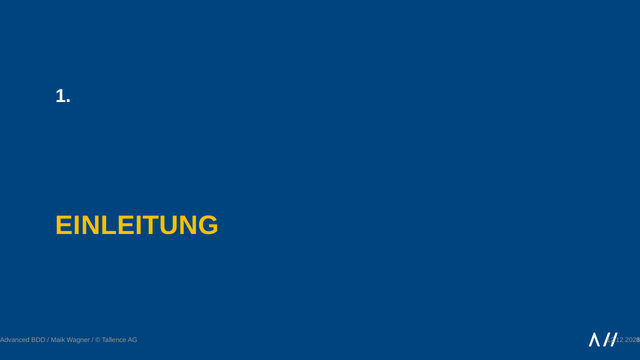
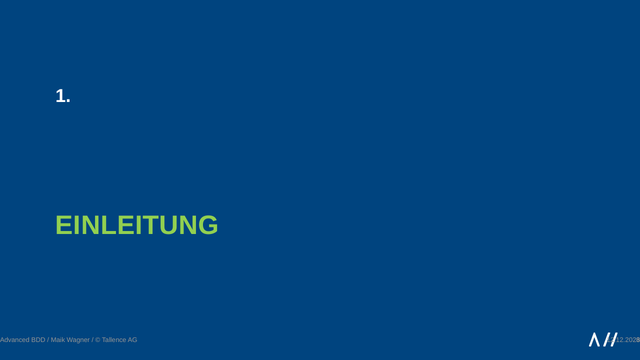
EINLEITUNG colour: yellow -> light green (137, 225)
